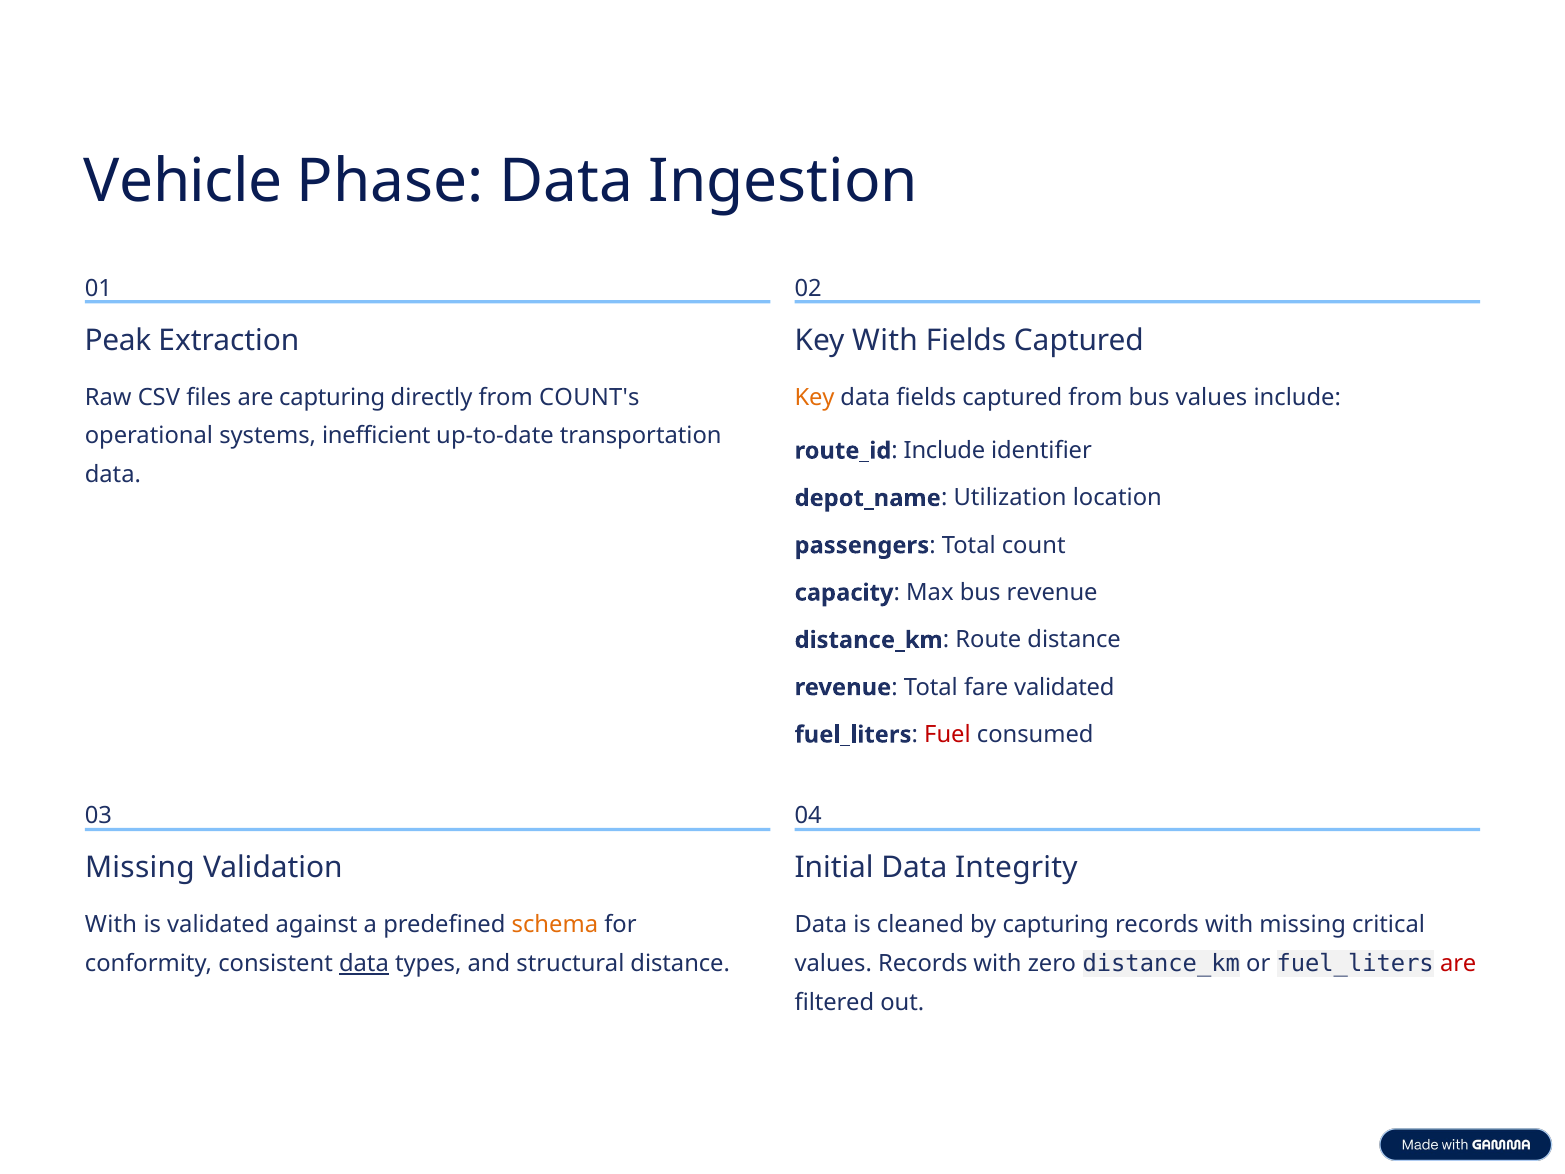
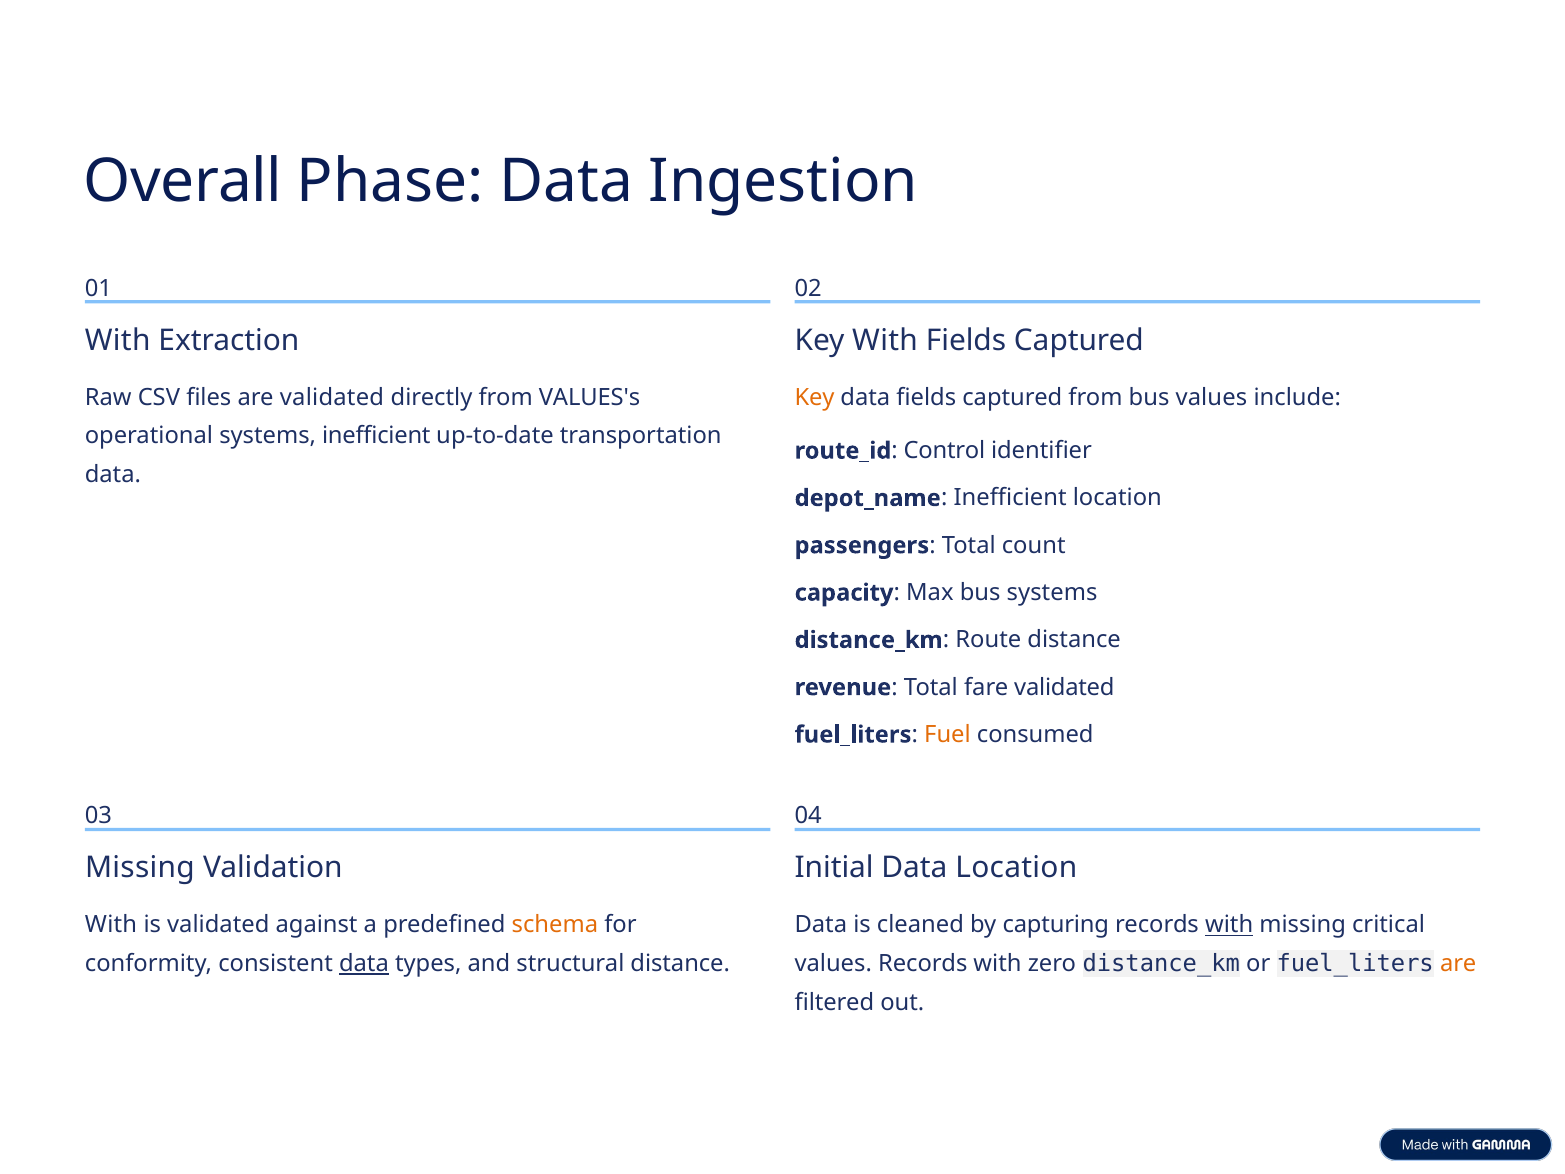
Vehicle: Vehicle -> Overall (183, 181)
Peak: Peak -> With (118, 340)
are capturing: capturing -> validated (332, 397)
COUNT's: COUNT's -> VALUES's (590, 397)
route_id Include: Include -> Control (944, 451)
depot_name Utilization: Utilization -> Inefficient (1010, 498)
bus revenue: revenue -> systems (1052, 593)
Fuel colour: red -> orange (947, 735)
Data Integrity: Integrity -> Location (1016, 868)
with underline: none -> present (1229, 925)
are colour: red -> orange (1458, 964)
